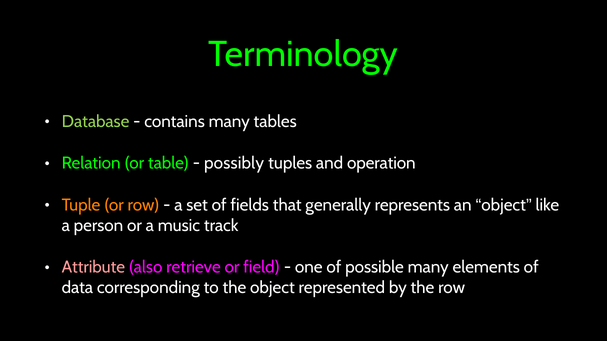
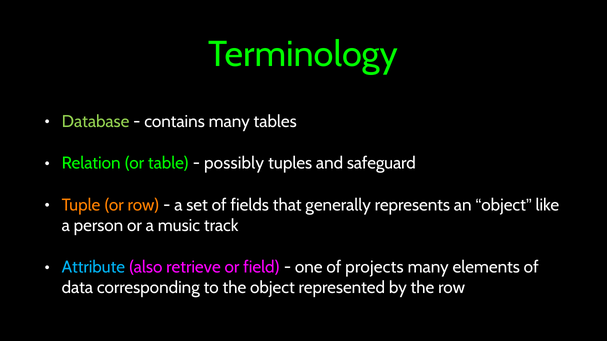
operation: operation -> safeguard (381, 163)
Attribute colour: pink -> light blue (93, 268)
possible: possible -> projects (374, 268)
